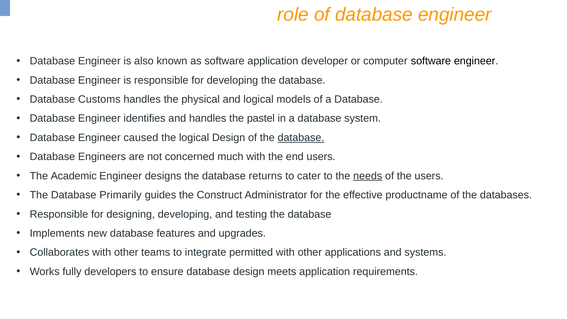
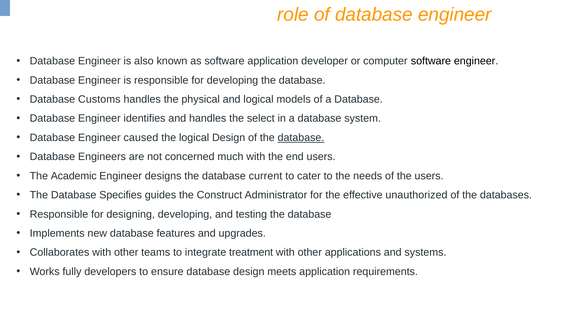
pastel: pastel -> select (261, 118)
returns: returns -> current (266, 176)
needs underline: present -> none (368, 176)
Primarily: Primarily -> Specifies (121, 195)
productname: productname -> unauthorized (416, 195)
permitted: permitted -> treatment (251, 252)
